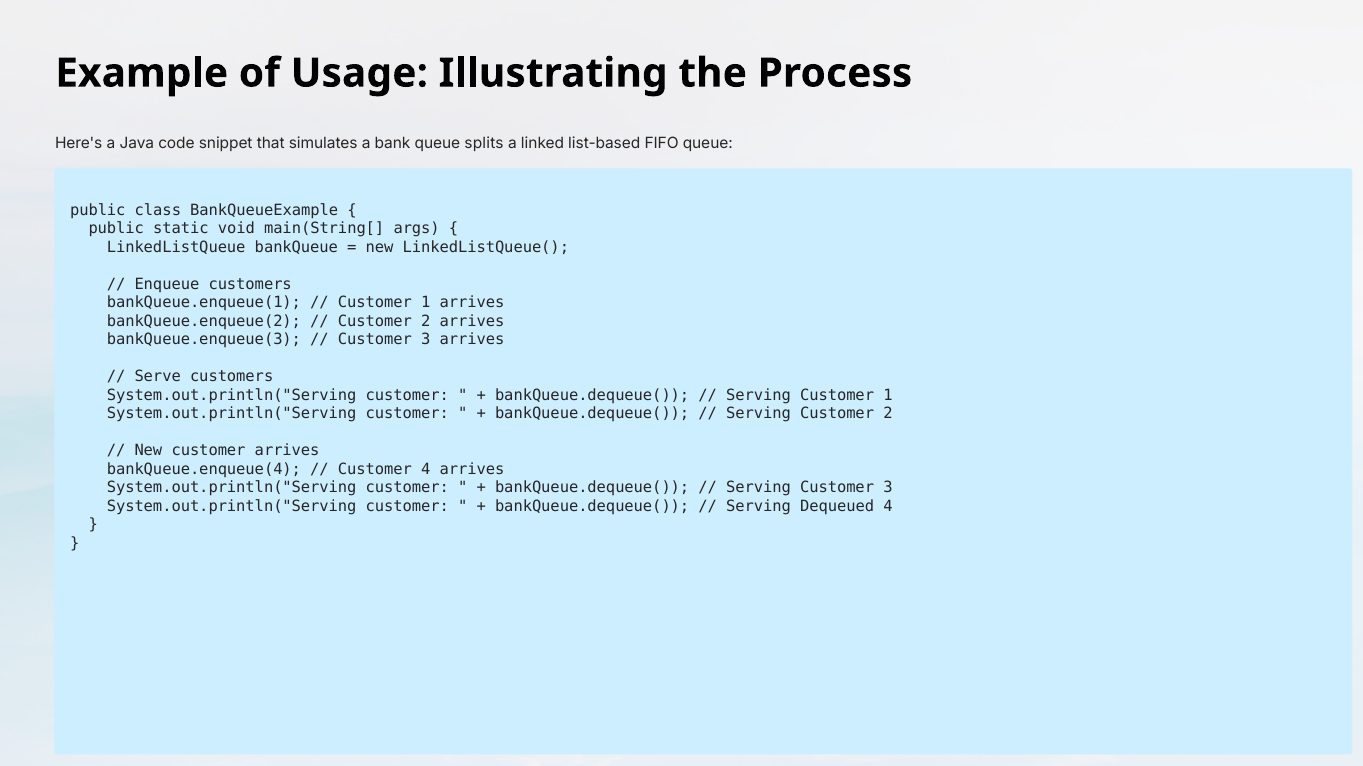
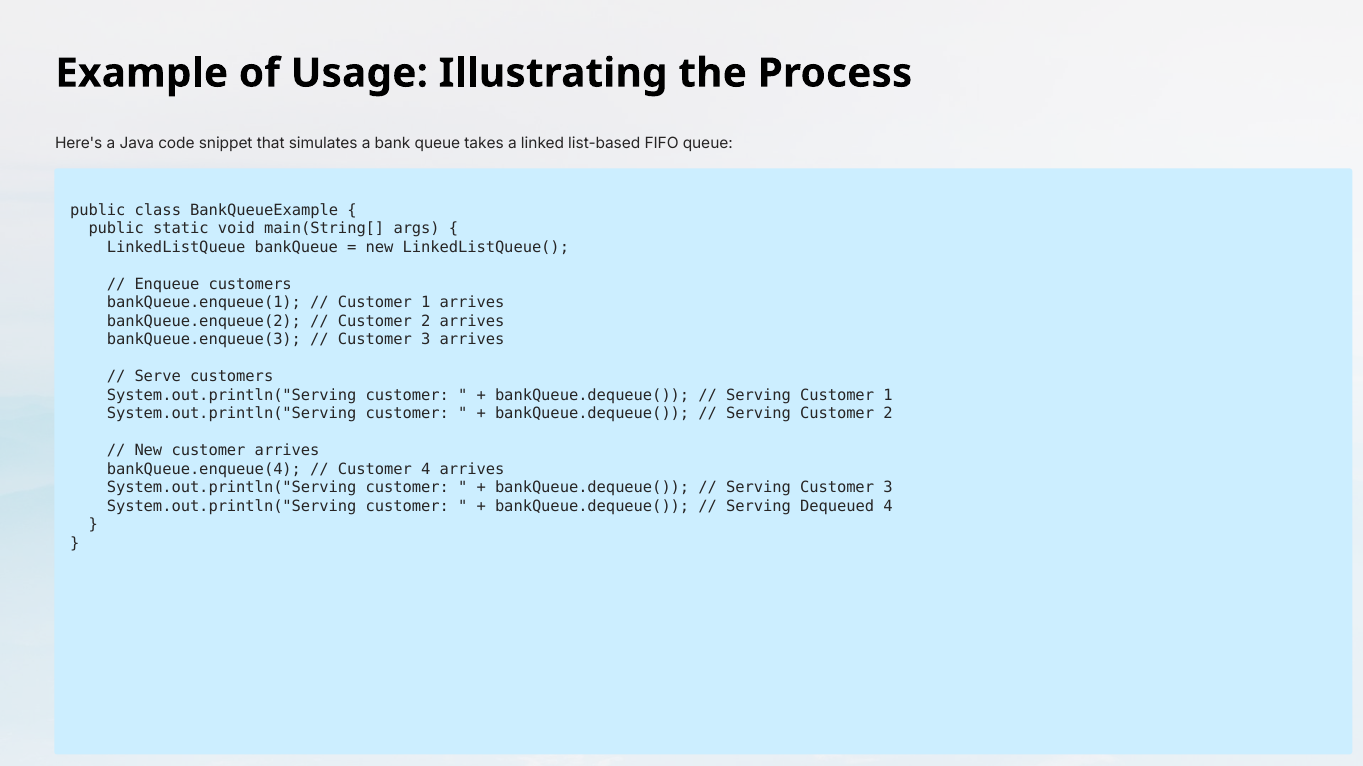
splits: splits -> takes (484, 143)
